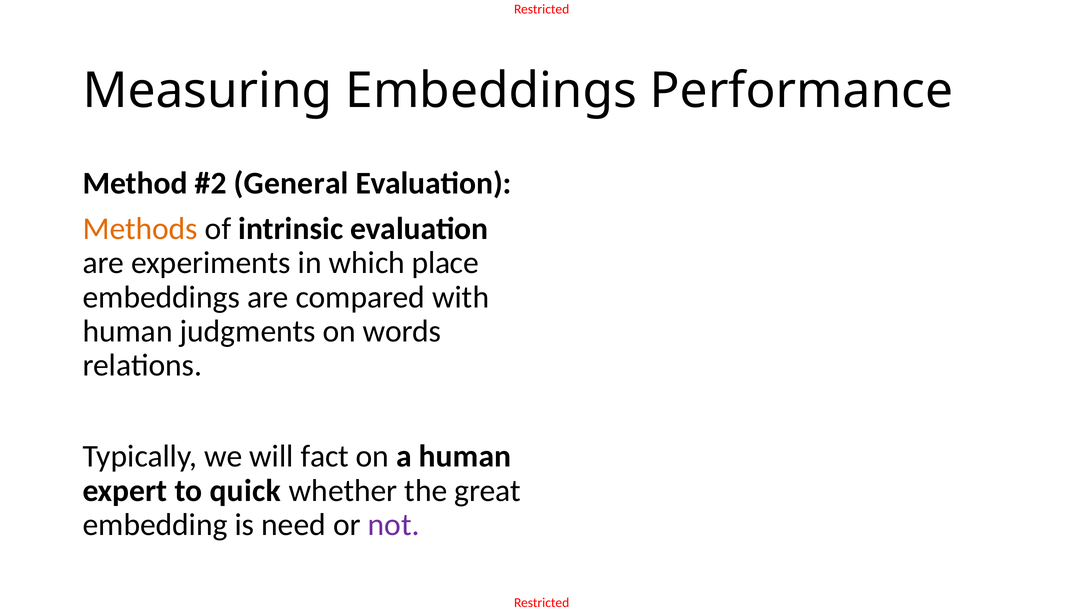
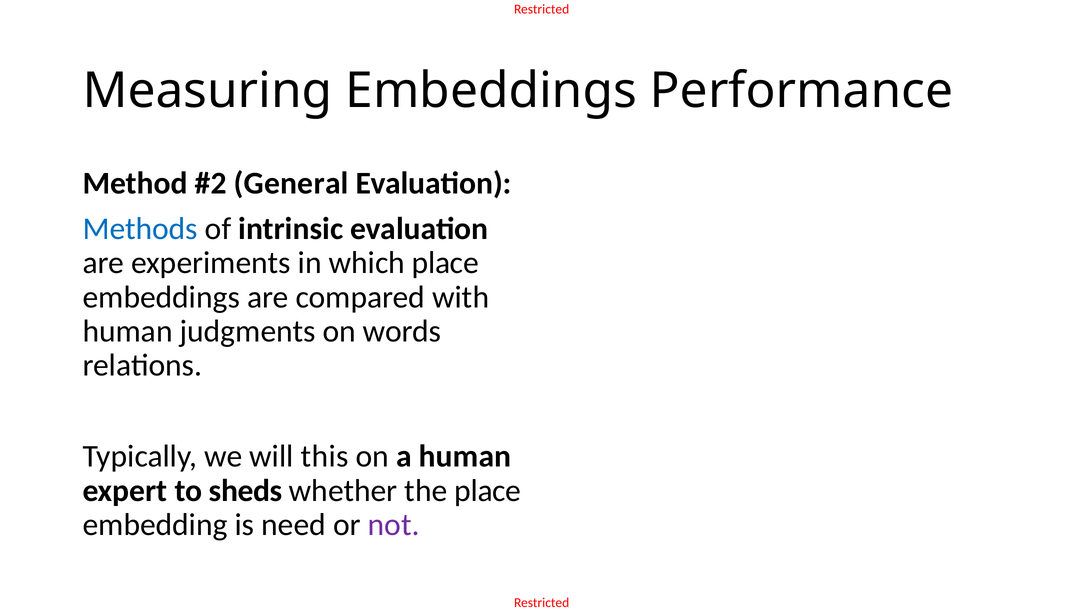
Methods colour: orange -> blue (140, 229)
fact: fact -> this (325, 456)
quick: quick -> sheds (246, 490)
the great: great -> place (488, 490)
